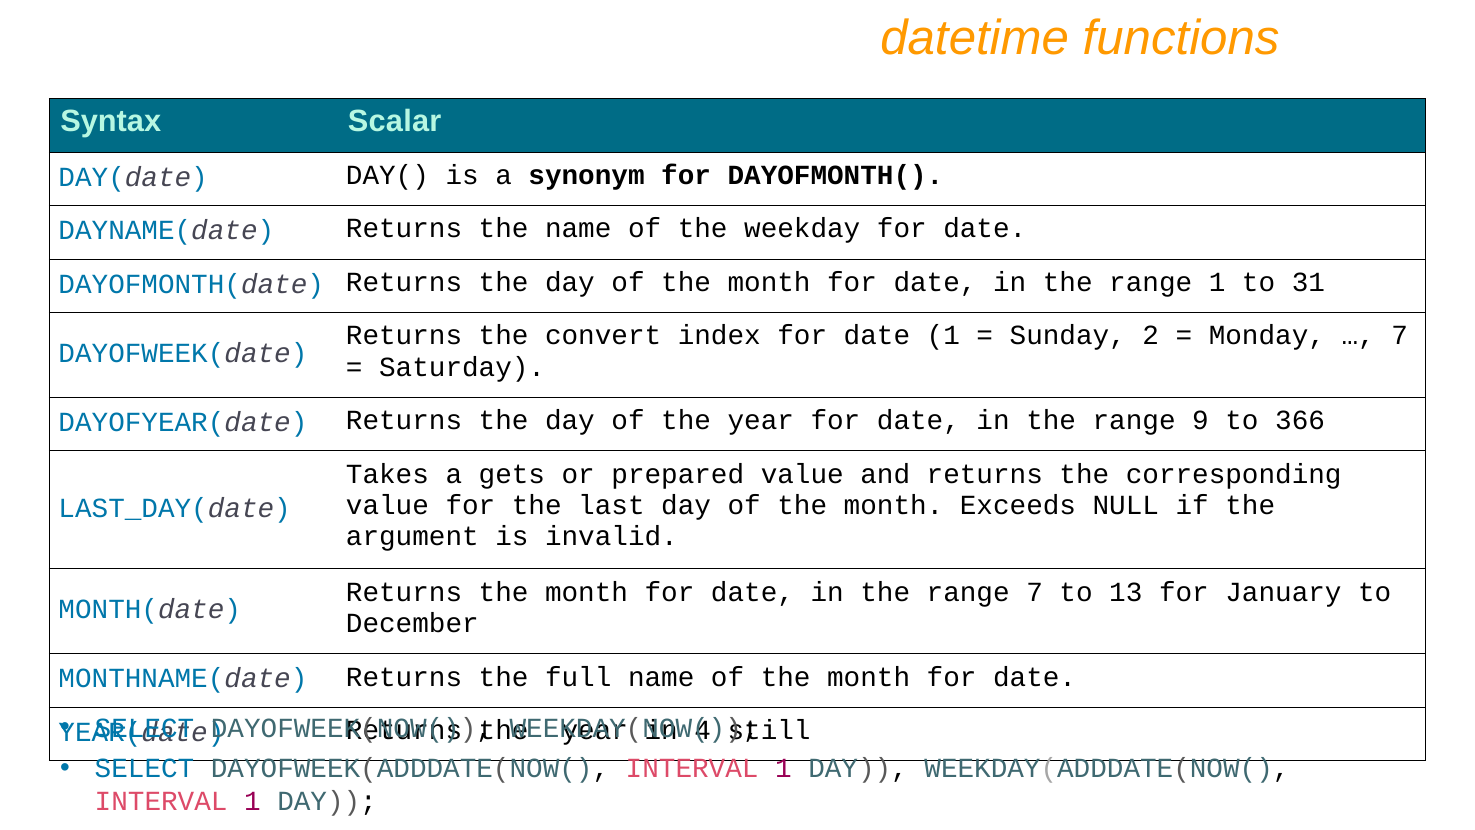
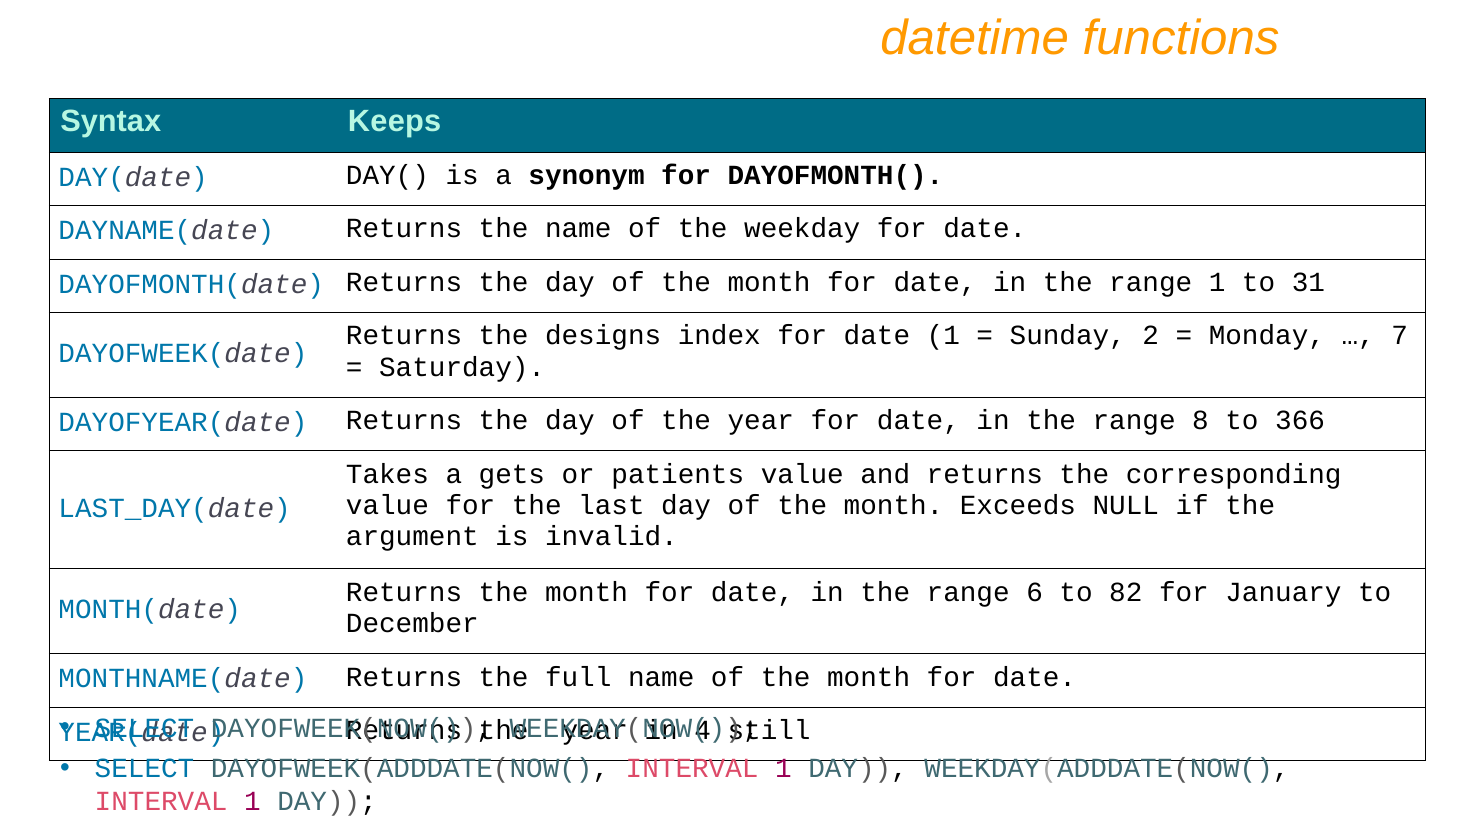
Scalar: Scalar -> Keeps (395, 122)
convert: convert -> designs (603, 336)
9: 9 -> 8 (1201, 420)
prepared: prepared -> patients (678, 474)
range 7: 7 -> 6 (1035, 592)
13: 13 -> 82 (1126, 592)
